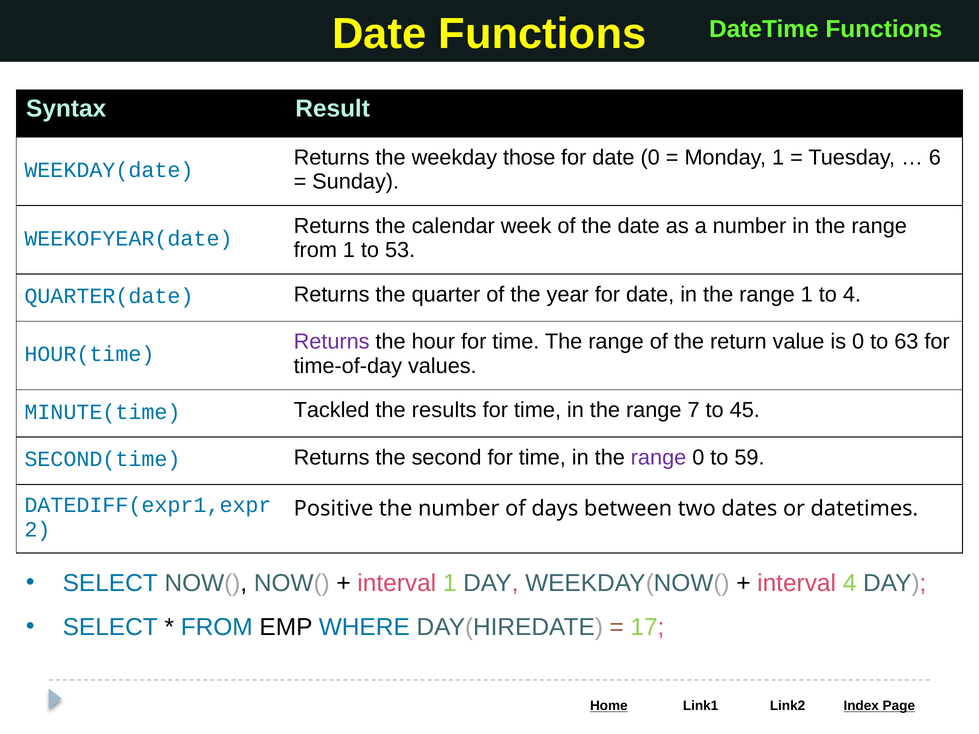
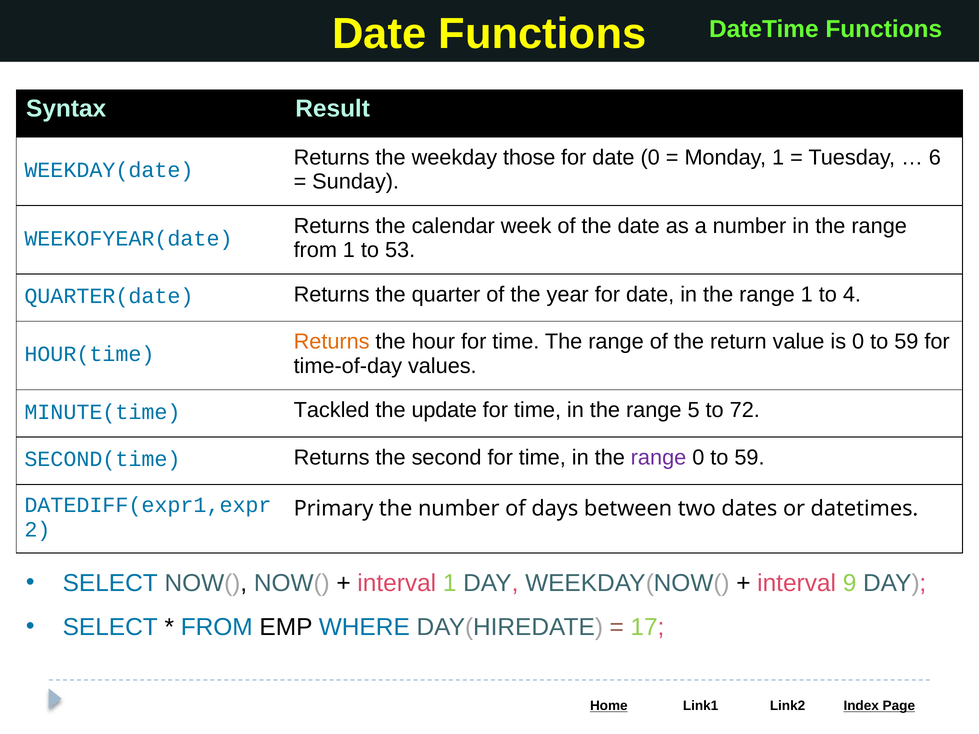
Returns colour: purple -> orange (332, 342)
is 0 to 63: 63 -> 59 (906, 342)
results: results -> update (444, 410)
7: 7 -> 5 (694, 410)
45: 45 -> 72 (745, 410)
Positive: Positive -> Primary (334, 509)
interval 4: 4 -> 9 (850, 583)
